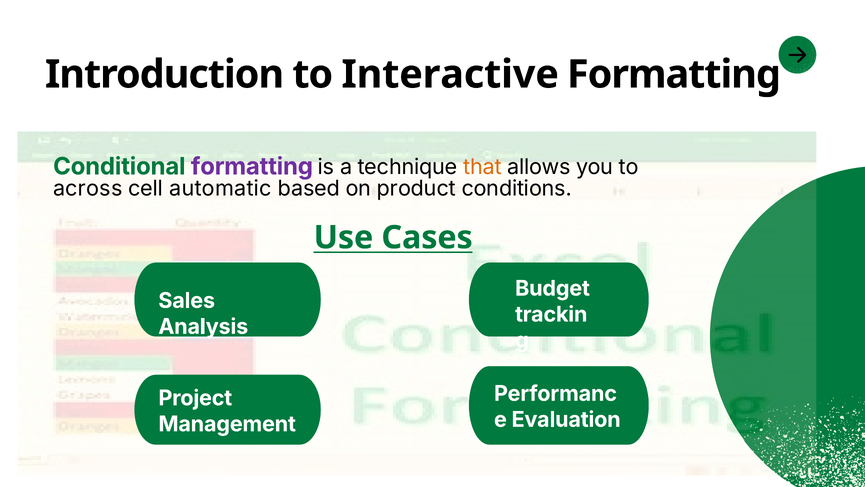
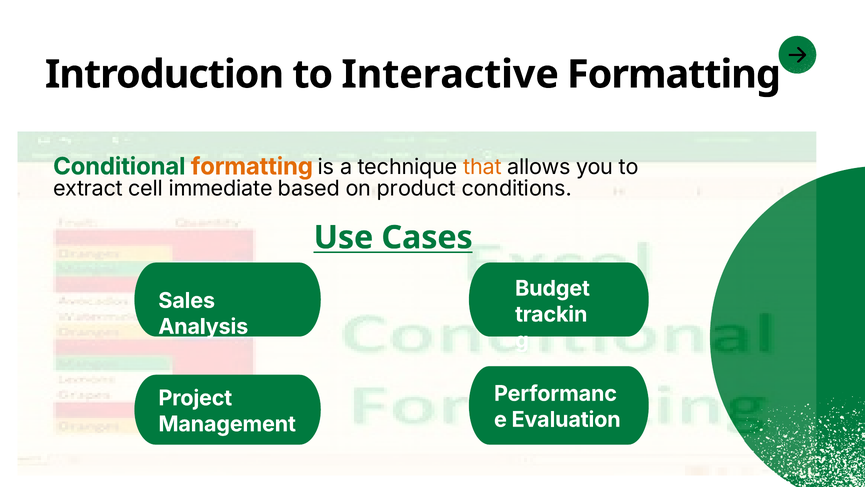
formatting colour: purple -> orange (252, 166)
across: across -> extract (88, 188)
automatic: automatic -> immediate (221, 188)
